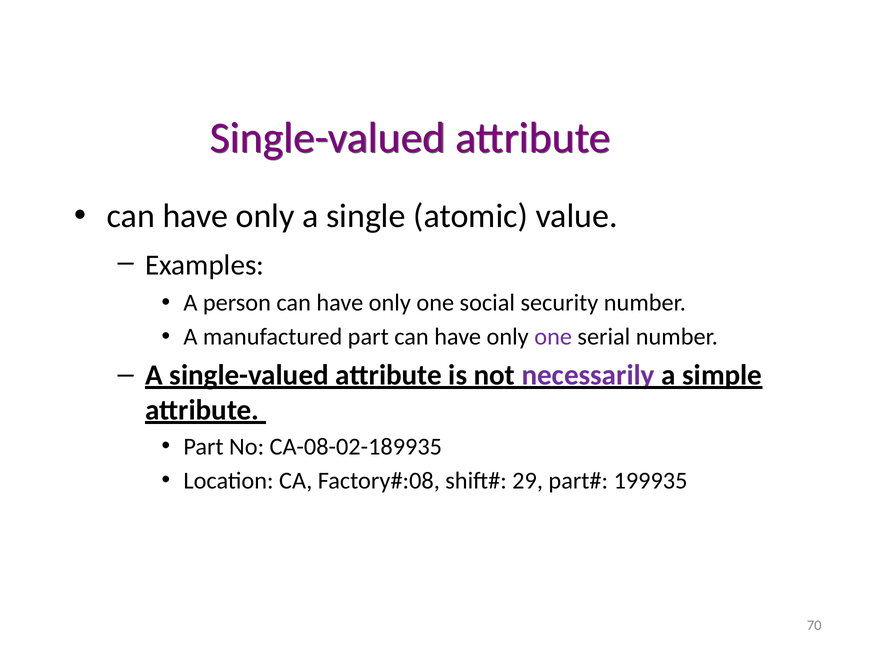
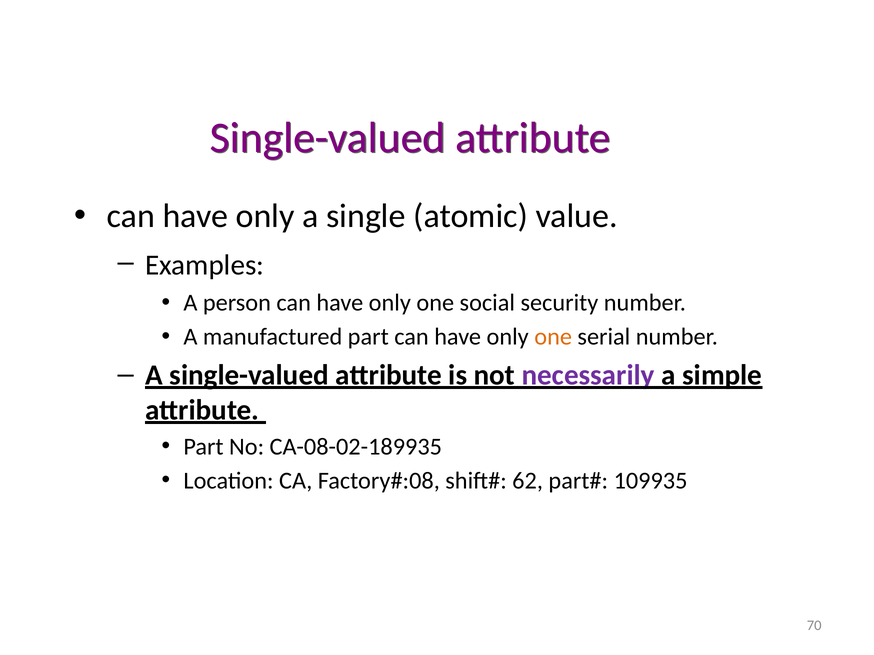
one colour: purple -> orange (553, 337)
29: 29 -> 62 (528, 481)
199935: 199935 -> 109935 (651, 481)
